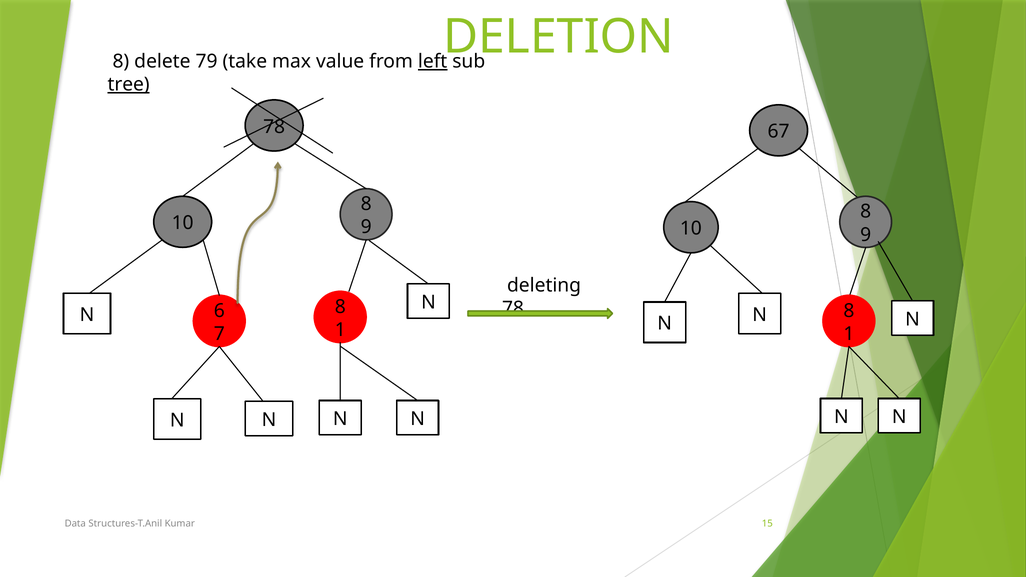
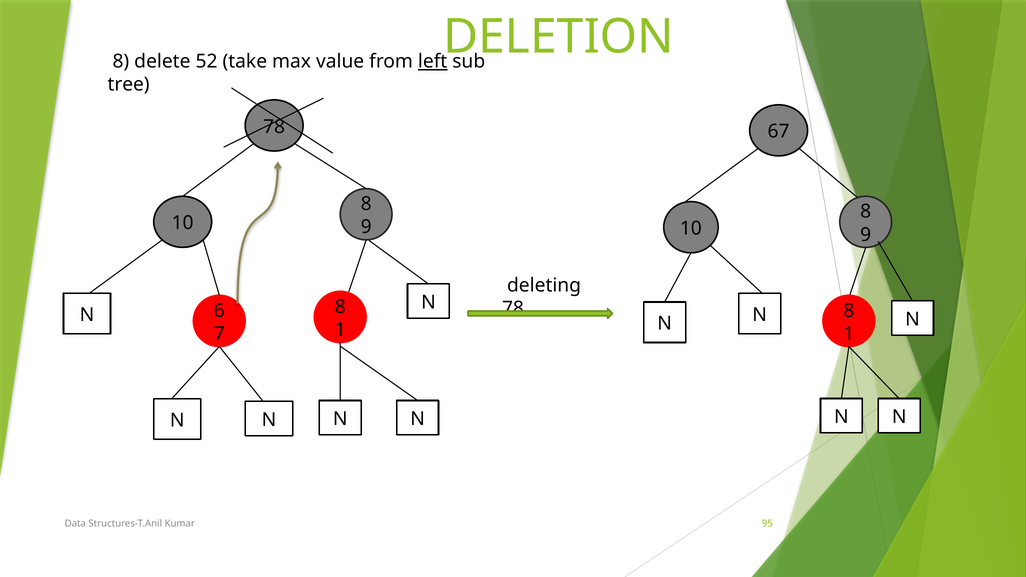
79: 79 -> 52 (207, 61)
tree underline: present -> none (129, 85)
15: 15 -> 95 (767, 524)
